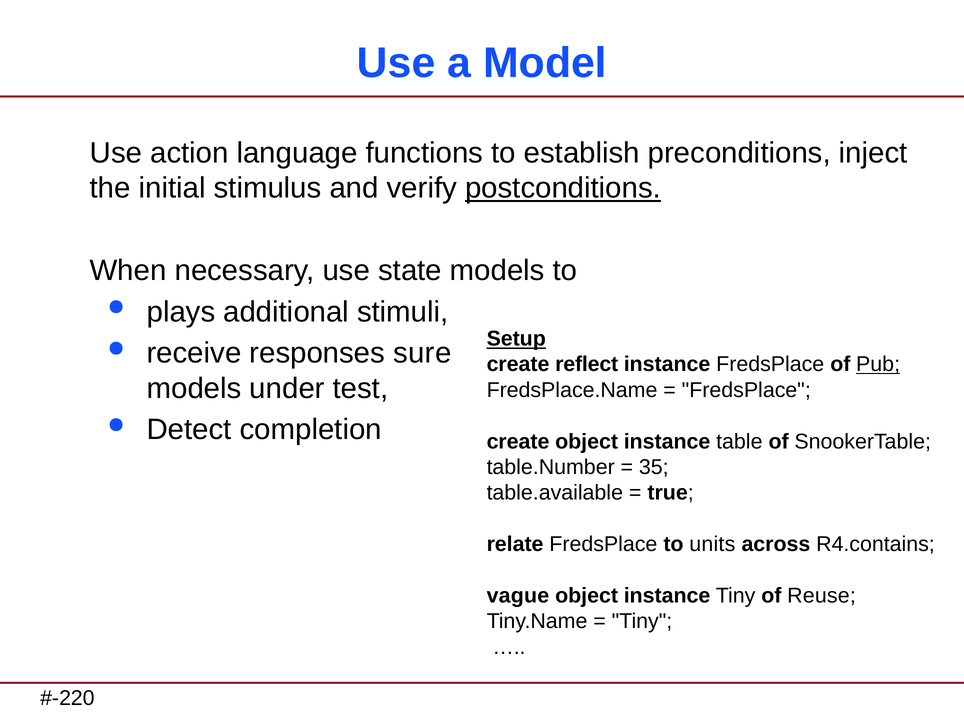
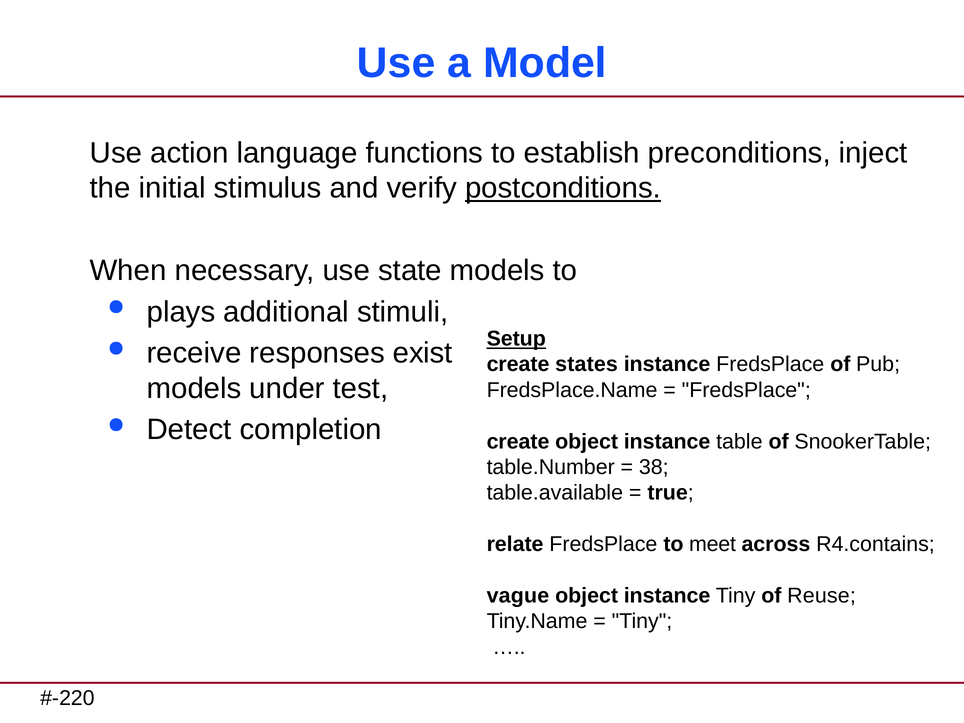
sure: sure -> exist (423, 353)
reflect: reflect -> states (587, 364)
Pub underline: present -> none (878, 364)
35: 35 -> 38 (654, 467)
units: units -> meet (713, 544)
